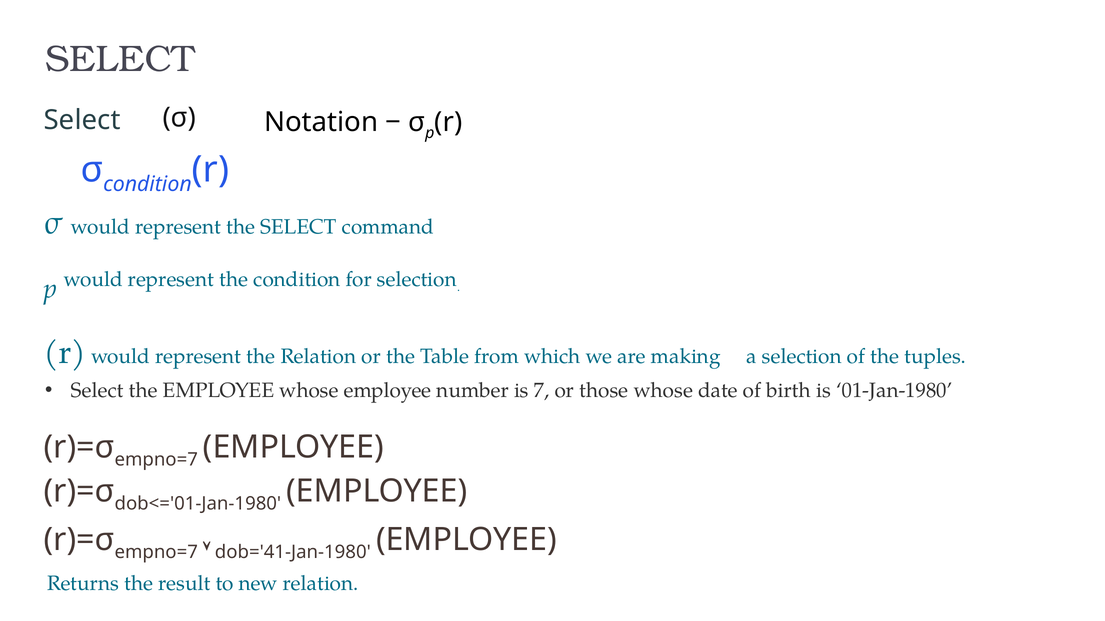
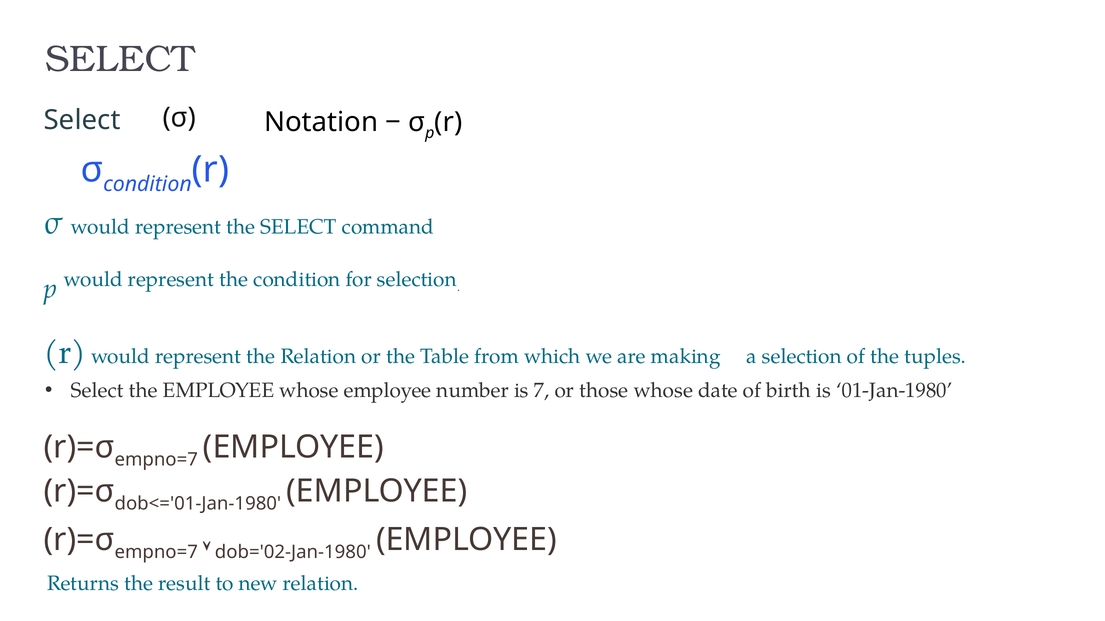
dob='41-Jan-1980: dob='41-Jan-1980 -> dob='02-Jan-1980 (293, 553)
